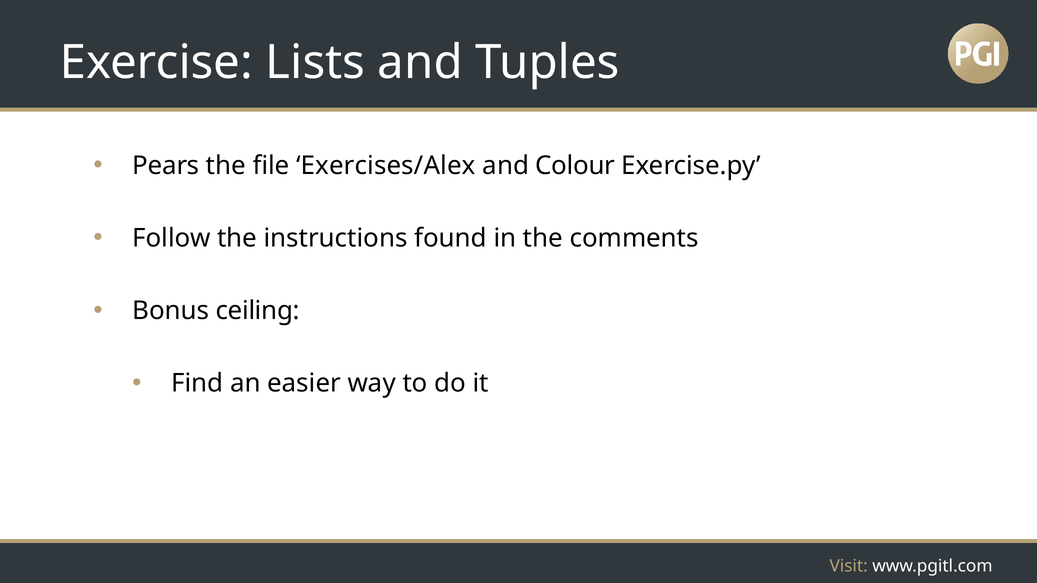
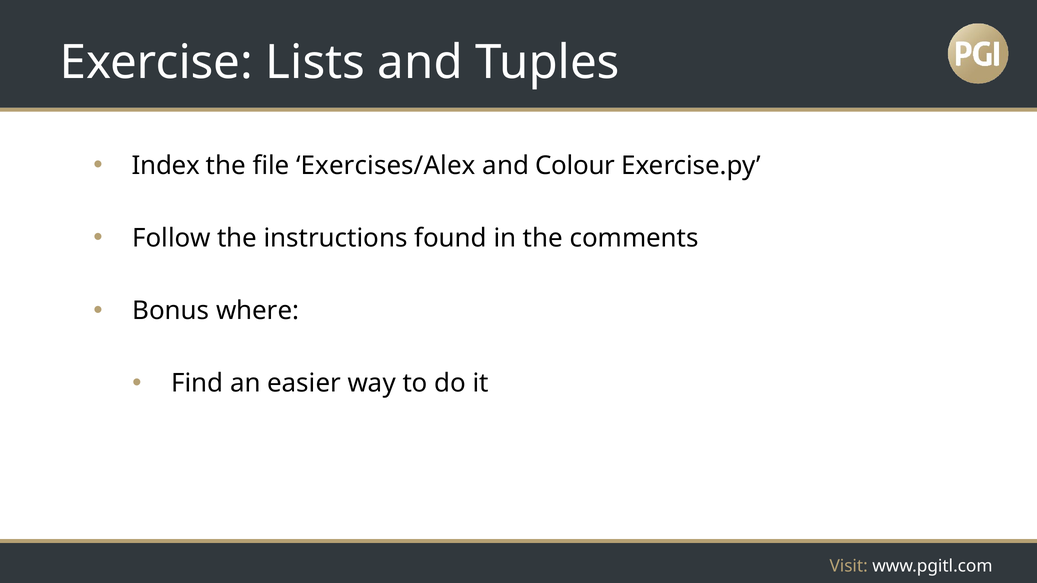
Pears: Pears -> Index (166, 166)
ceiling: ceiling -> where (258, 311)
